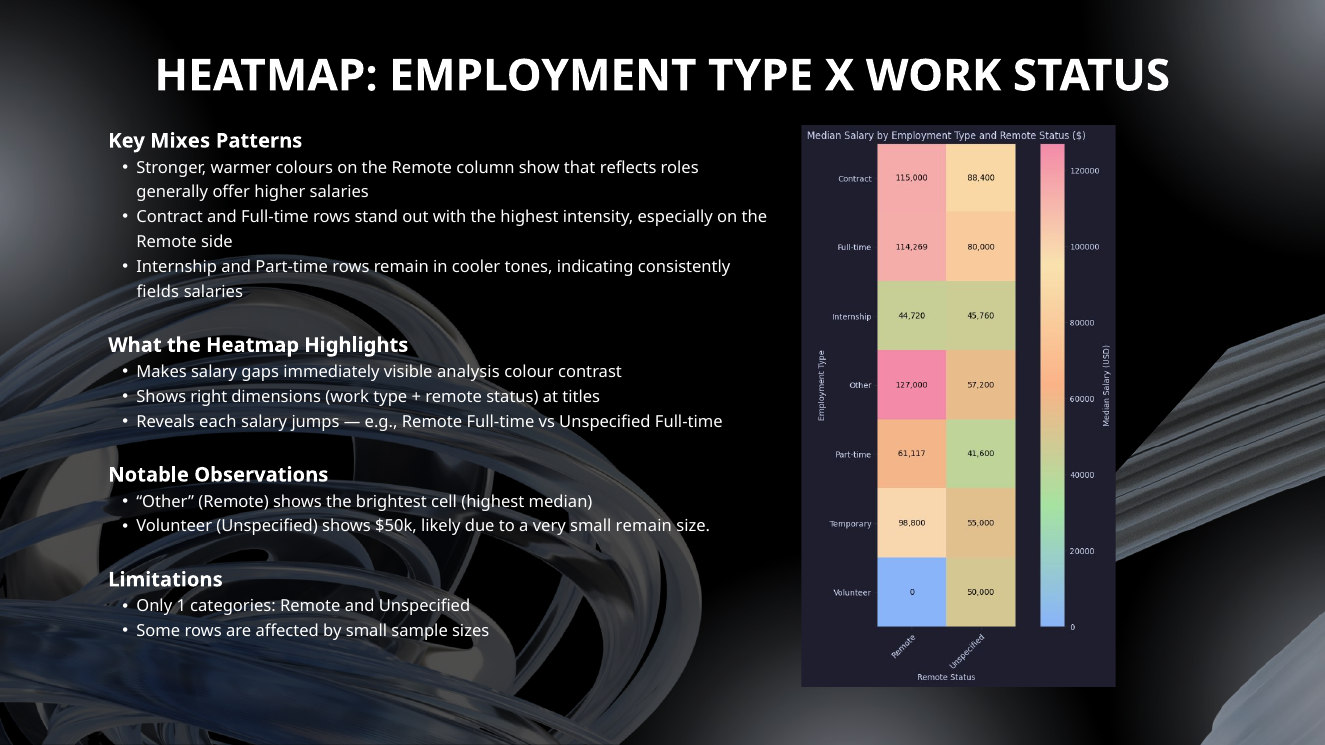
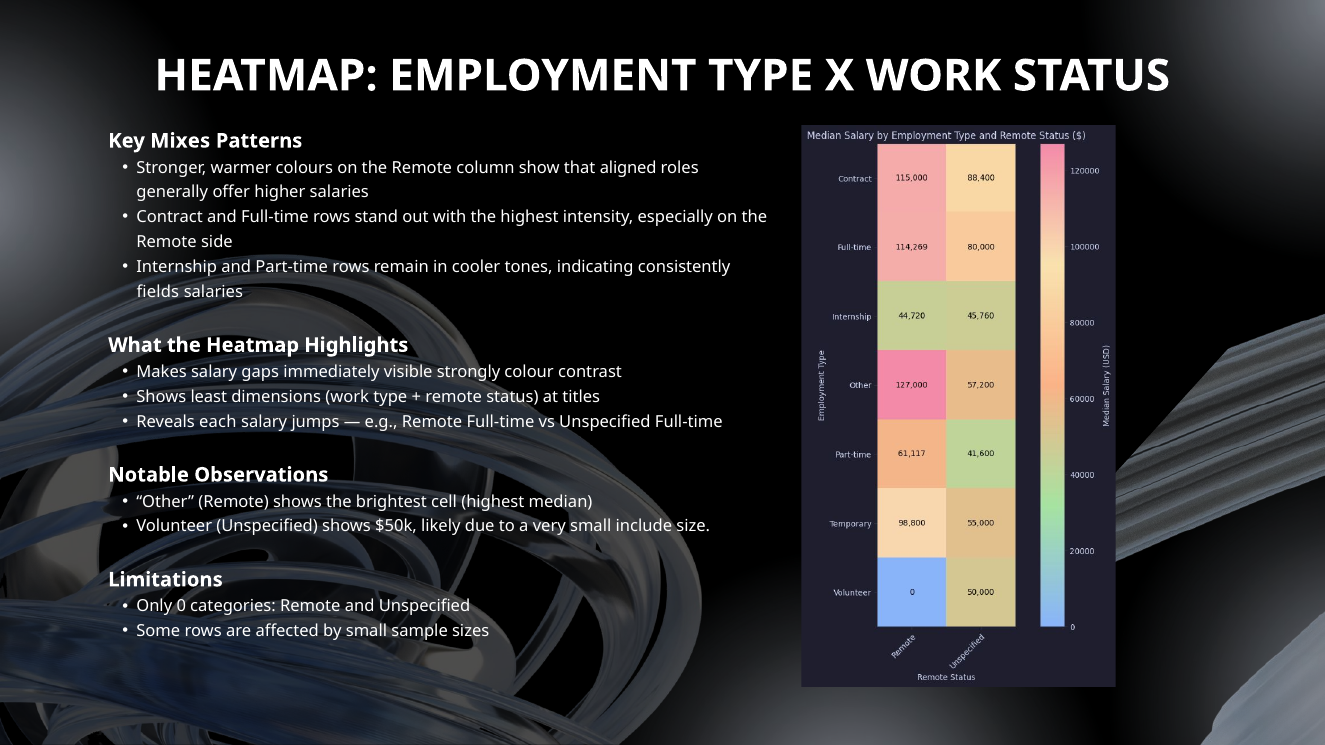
reflects: reflects -> aligned (628, 168)
analysis: analysis -> strongly (469, 372)
right: right -> least (209, 397)
small remain: remain -> include (644, 527)
1: 1 -> 0 (181, 607)
